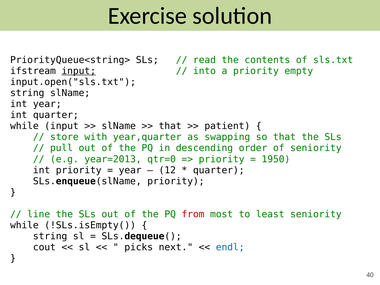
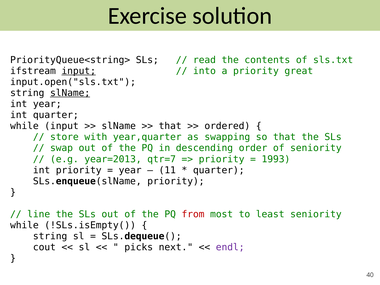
empty: empty -> great (299, 71)
slName underline: none -> present (70, 93)
patient: patient -> ordered (227, 126)
pull: pull -> swap (62, 148)
qtr=0: qtr=0 -> qtr=7 (162, 159)
1950: 1950 -> 1993 (276, 159)
12: 12 -> 11 (167, 170)
endl colour: blue -> purple (230, 247)
